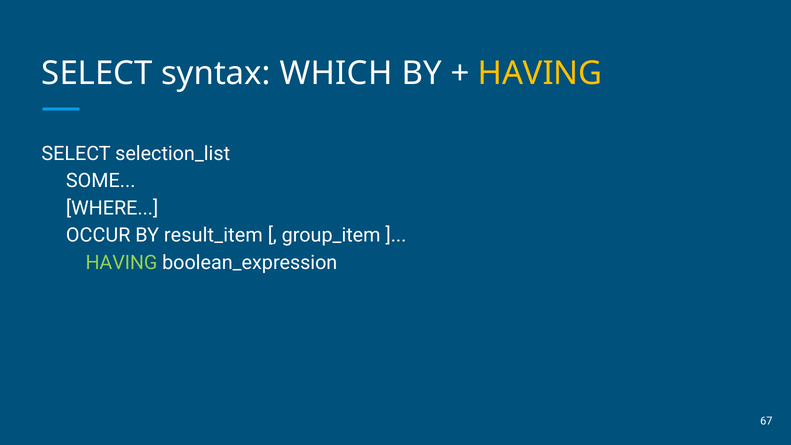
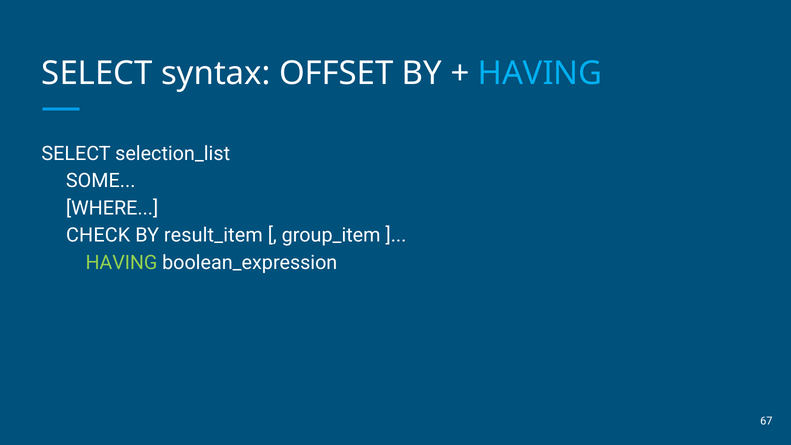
WHICH: WHICH -> OFFSET (336, 74)
HAVING colour: yellow -> light blue (540, 74)
OCCUR: OCCUR -> CHECK (98, 235)
